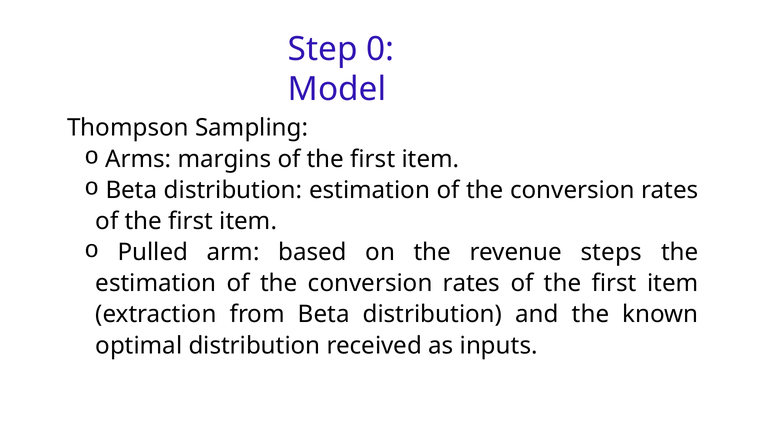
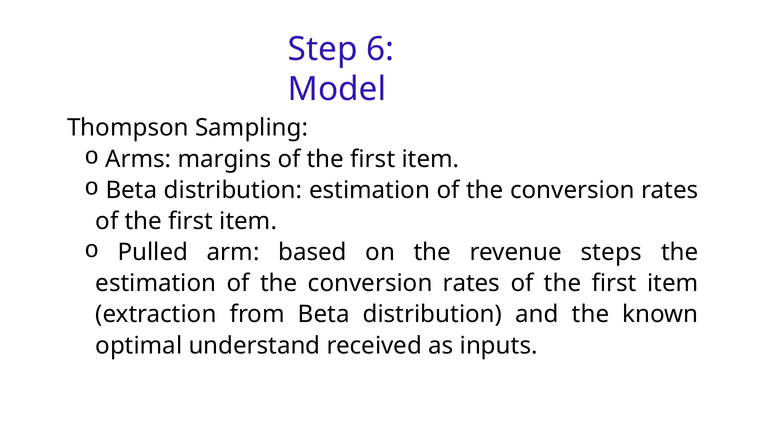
0: 0 -> 6 (380, 49)
optimal distribution: distribution -> understand (254, 345)
